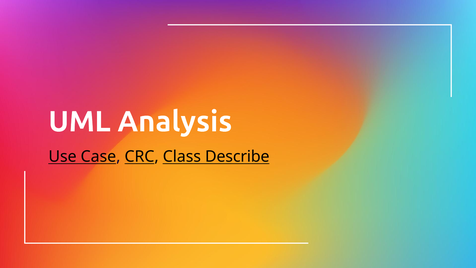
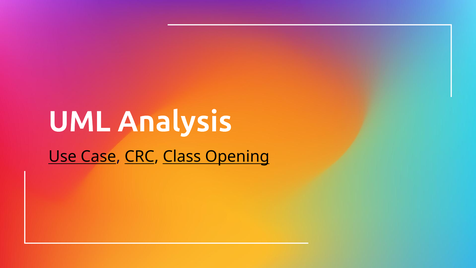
Describe: Describe -> Opening (237, 156)
